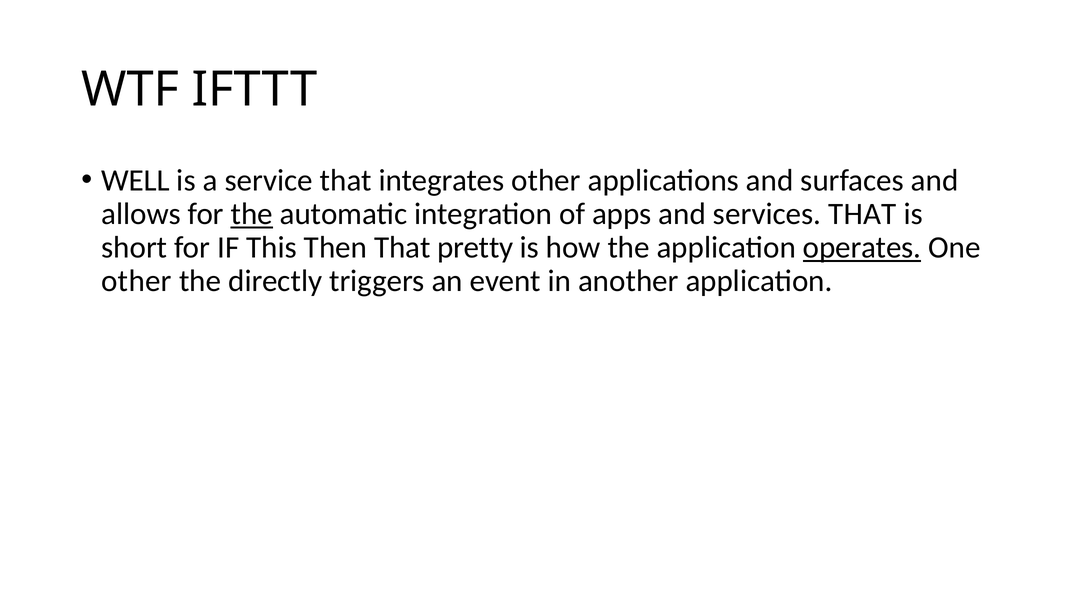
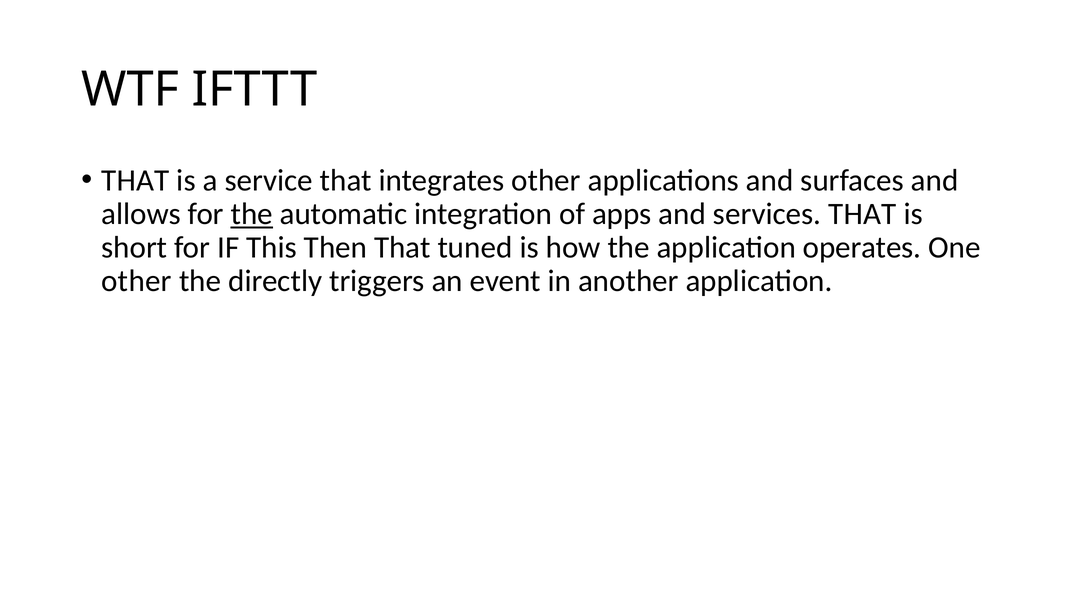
WELL: WELL -> THAT (135, 180)
pretty: pretty -> tuned (475, 247)
operates underline: present -> none (862, 247)
